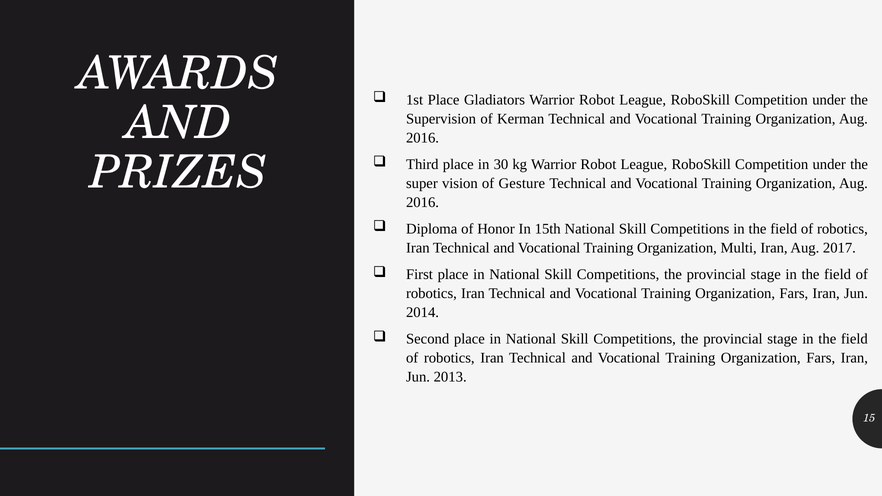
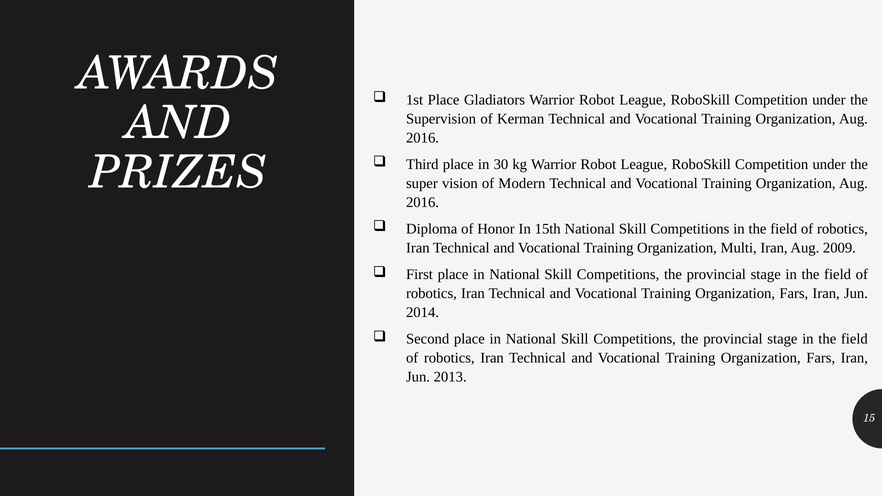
Gesture: Gesture -> Modern (522, 184)
2017: 2017 -> 2009 (839, 248)
